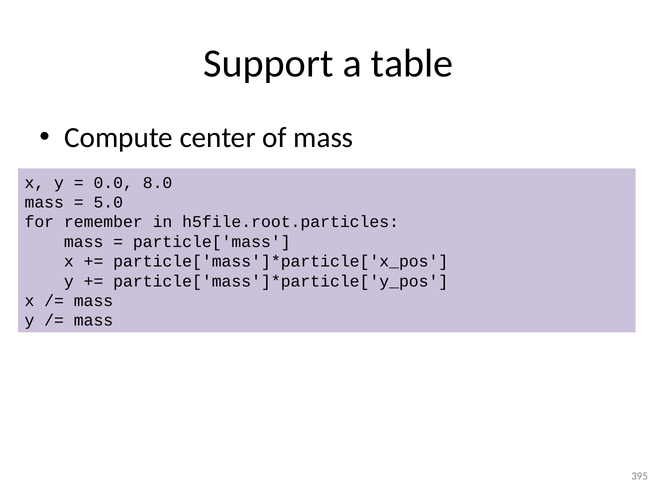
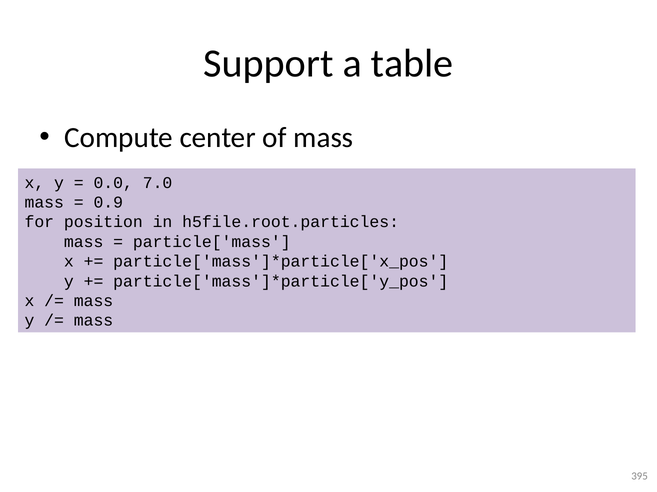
8.0: 8.0 -> 7.0 (158, 183)
5.0: 5.0 -> 0.9 (108, 203)
remember: remember -> position (103, 222)
